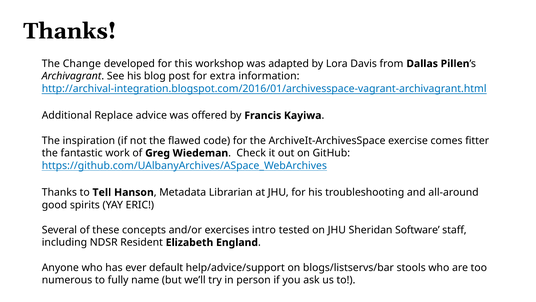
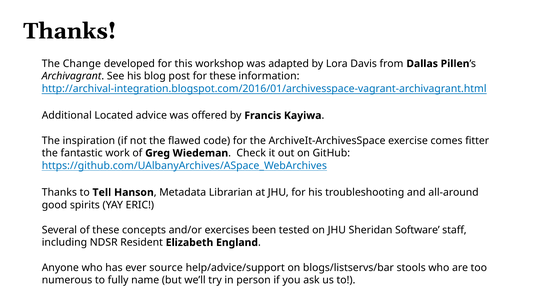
for extra: extra -> these (223, 76)
Replace: Replace -> Located (114, 115)
intro: intro -> been (264, 230)
default: default -> source (166, 267)
